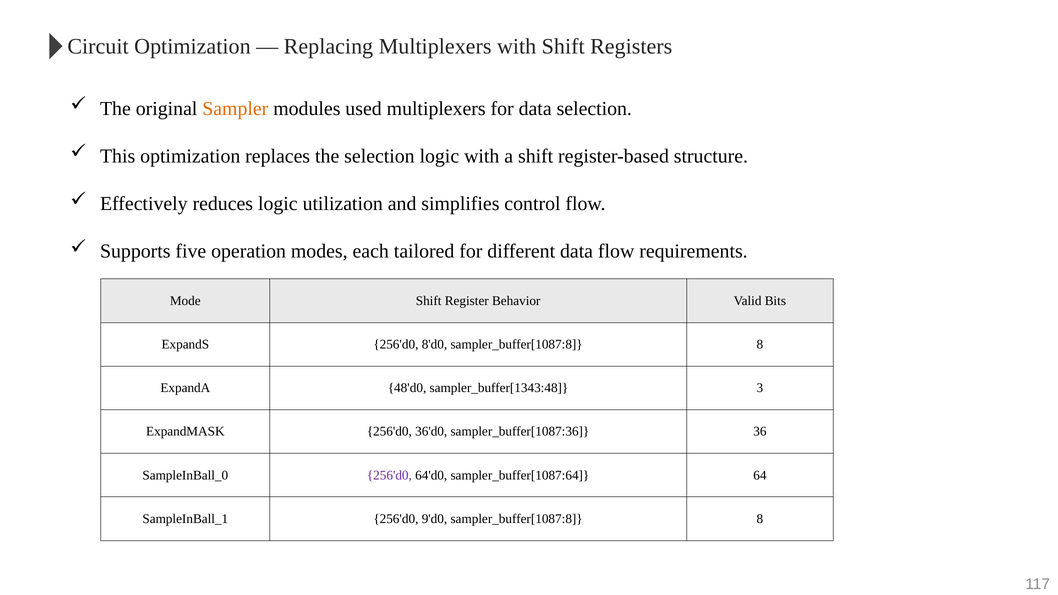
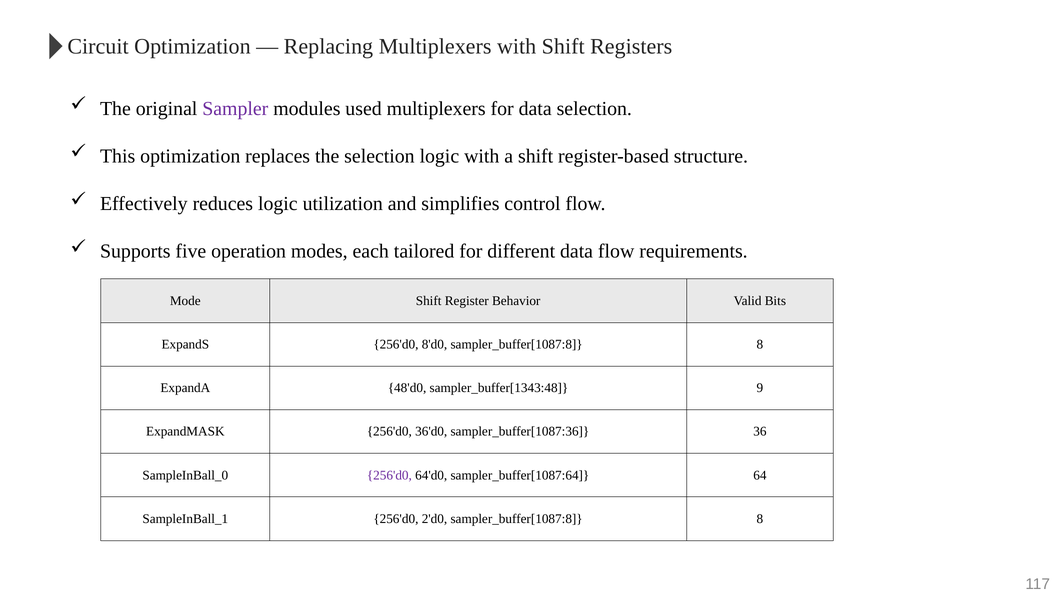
Sampler colour: orange -> purple (235, 109)
3: 3 -> 9 (760, 388)
9'd0: 9'd0 -> 2'd0 (435, 519)
